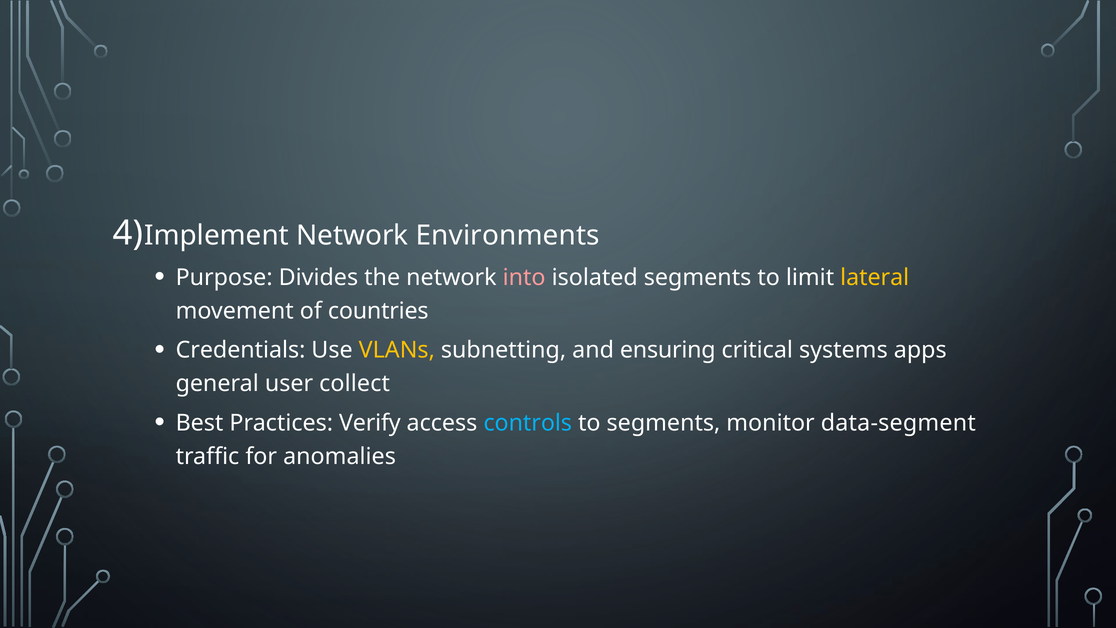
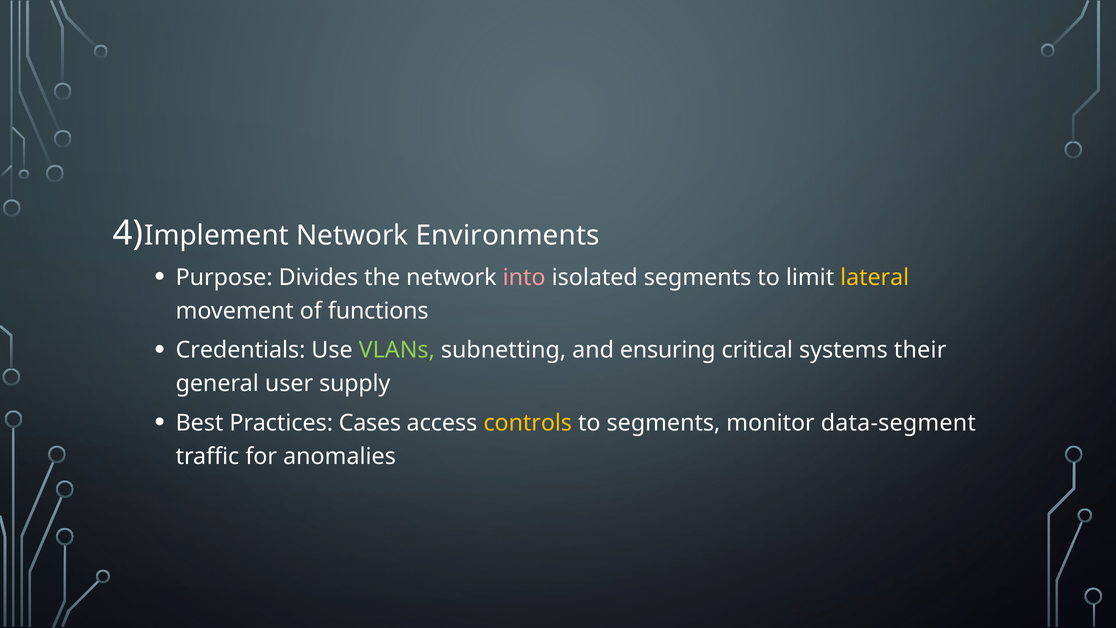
countries: countries -> functions (378, 311)
VLANs colour: yellow -> light green (397, 350)
apps: apps -> their (920, 350)
collect: collect -> supply (355, 383)
Verify: Verify -> Cases (370, 423)
controls colour: light blue -> yellow (528, 423)
